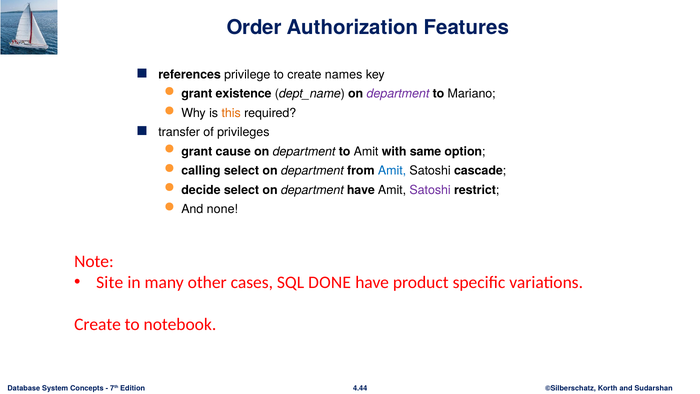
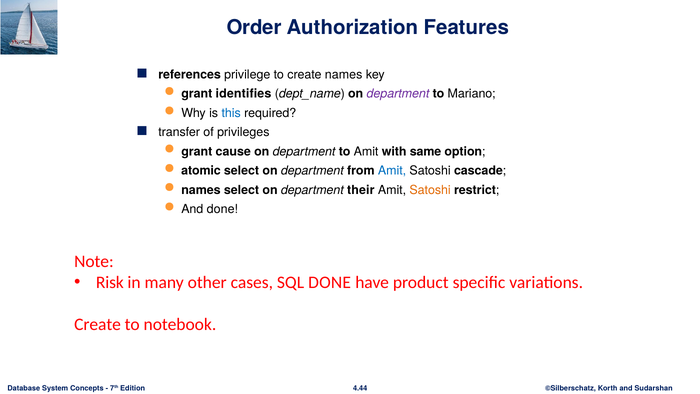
existence: existence -> identifies (243, 94)
this colour: orange -> blue (231, 113)
calling: calling -> atomic (201, 171)
decide: decide -> names (201, 190)
department have: have -> their (361, 190)
Satoshi colour: purple -> orange (430, 190)
And none: none -> done (222, 209)
Site: Site -> Risk (110, 282)
